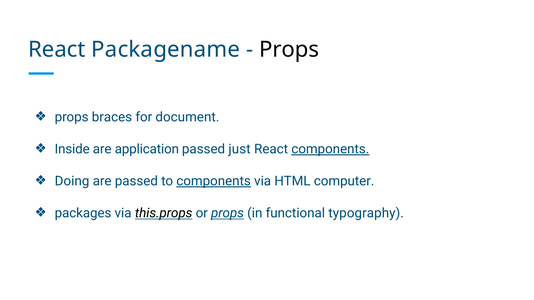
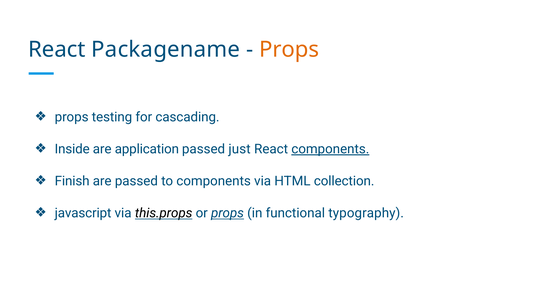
Props colour: black -> orange (289, 50)
braces: braces -> testing (112, 117)
document: document -> cascading (187, 117)
Doing: Doing -> Finish (72, 181)
components underline: present -> none (214, 181)
computer: computer -> collection (344, 181)
packages: packages -> javascript (83, 213)
